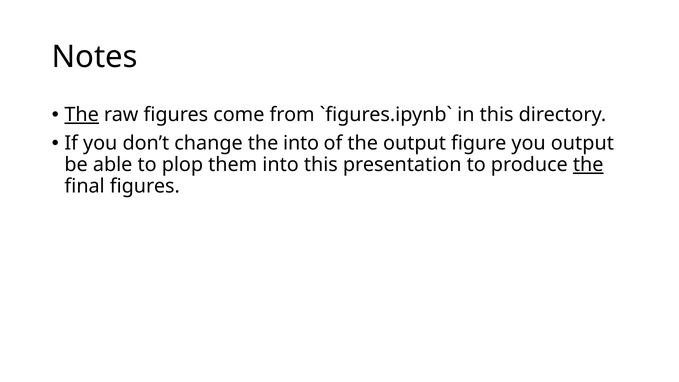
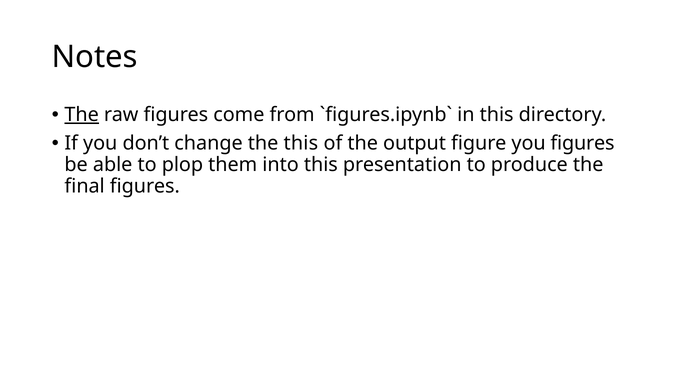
the into: into -> this (301, 143)
you output: output -> figures (582, 143)
the underline: present -> none (588, 165)
